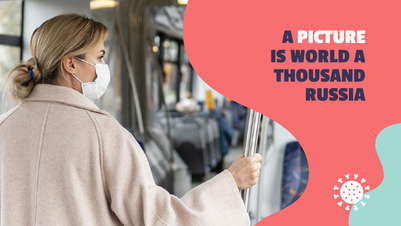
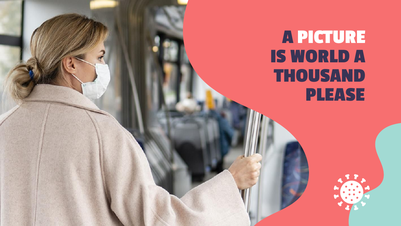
RUSSIA: RUSSIA -> PLEASE (335, 94)
